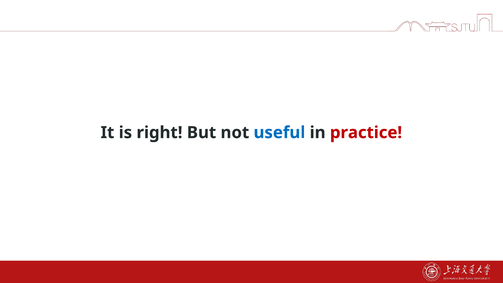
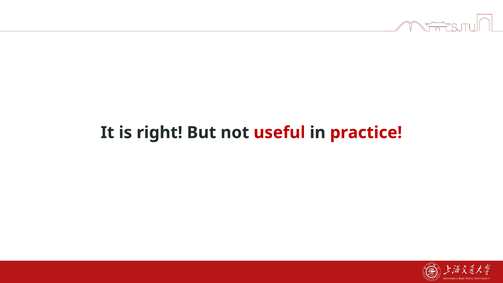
useful colour: blue -> red (279, 133)
